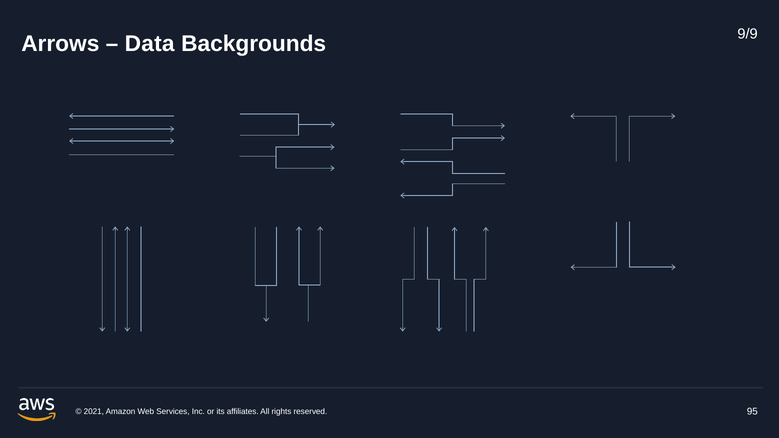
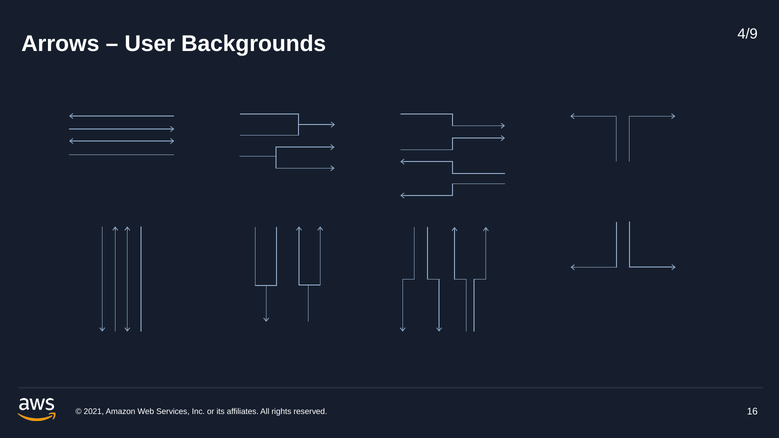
Data: Data -> User (150, 44)
9/9: 9/9 -> 4/9 (748, 34)
95: 95 -> 16 (752, 412)
